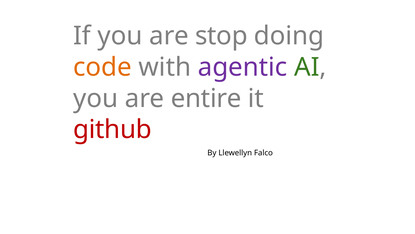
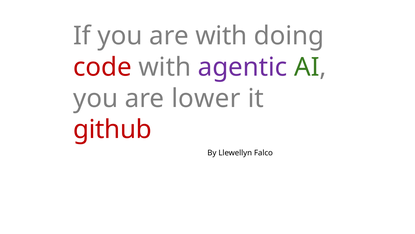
are stop: stop -> with (221, 36)
code colour: orange -> red (102, 67)
entire: entire -> lower (206, 98)
